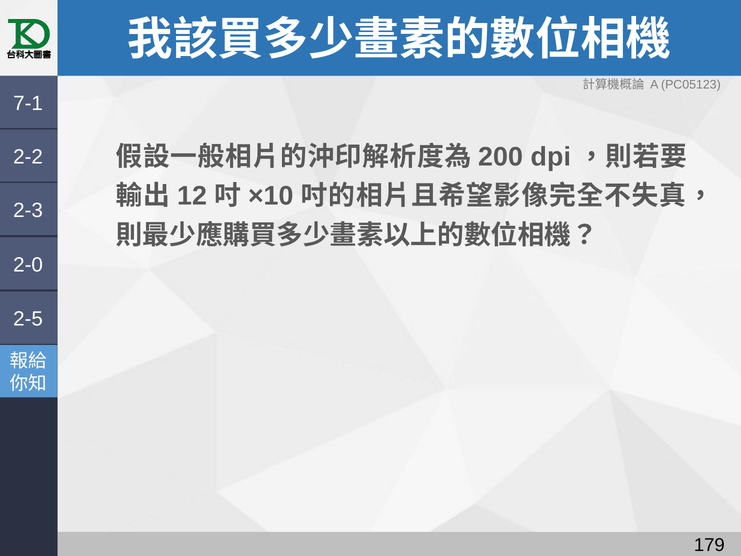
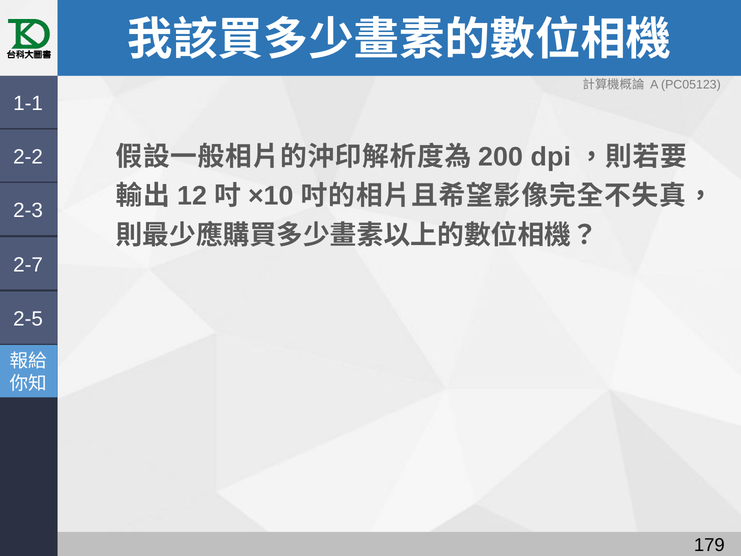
7-1: 7-1 -> 1-1 (28, 103)
2-0: 2-0 -> 2-7 (28, 265)
